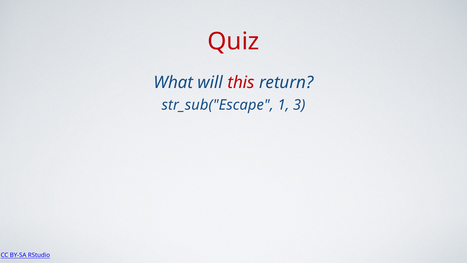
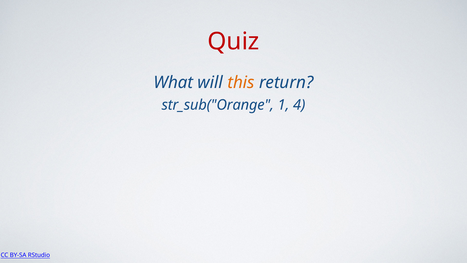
this colour: red -> orange (241, 83)
str_sub("Escape: str_sub("Escape -> str_sub("Orange (218, 105)
3: 3 -> 4 (299, 105)
